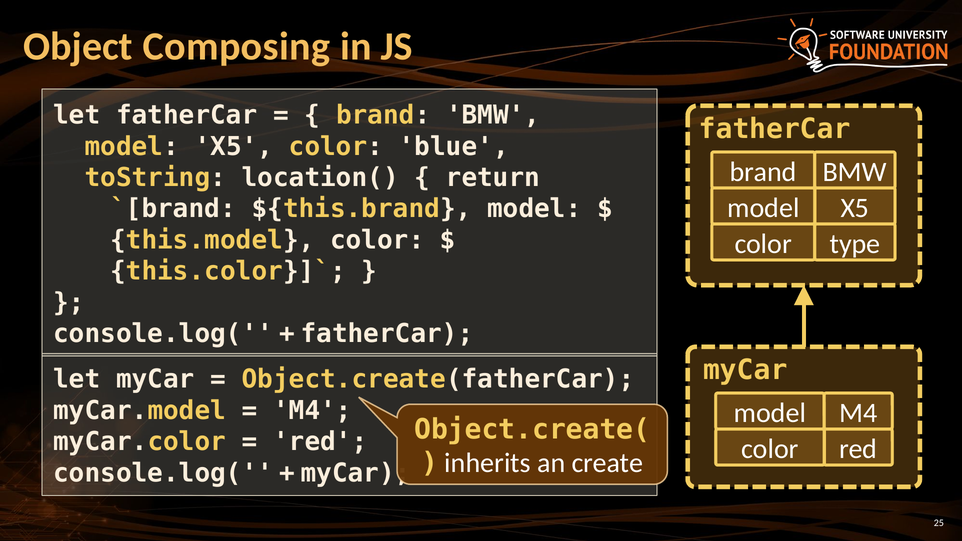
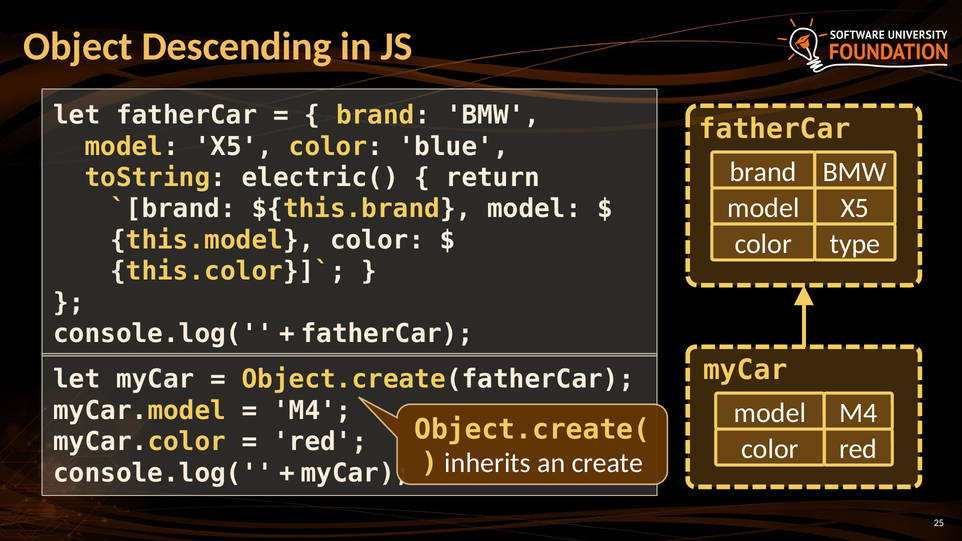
Composing: Composing -> Descending (237, 47)
location(: location( -> electric( (320, 178)
